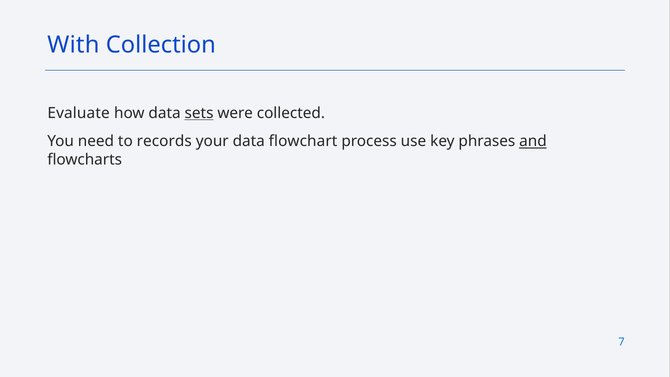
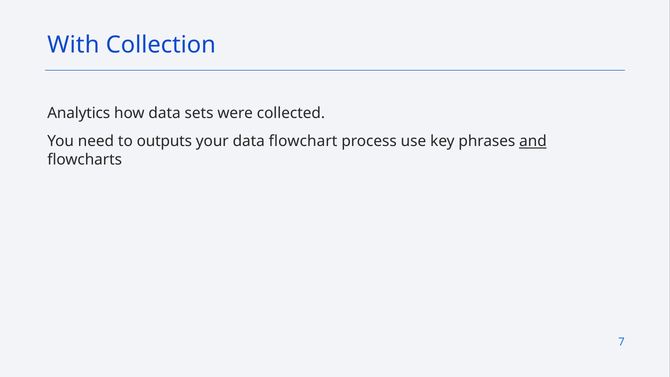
Evaluate: Evaluate -> Analytics (79, 113)
sets underline: present -> none (199, 113)
records: records -> outputs (164, 141)
